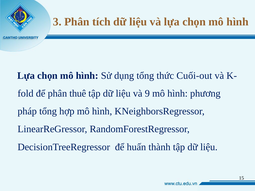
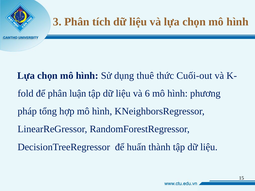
dụng tổng: tổng -> thuê (145, 76)
thuê: thuê -> luận (78, 94)
9: 9 -> 6 (147, 94)
